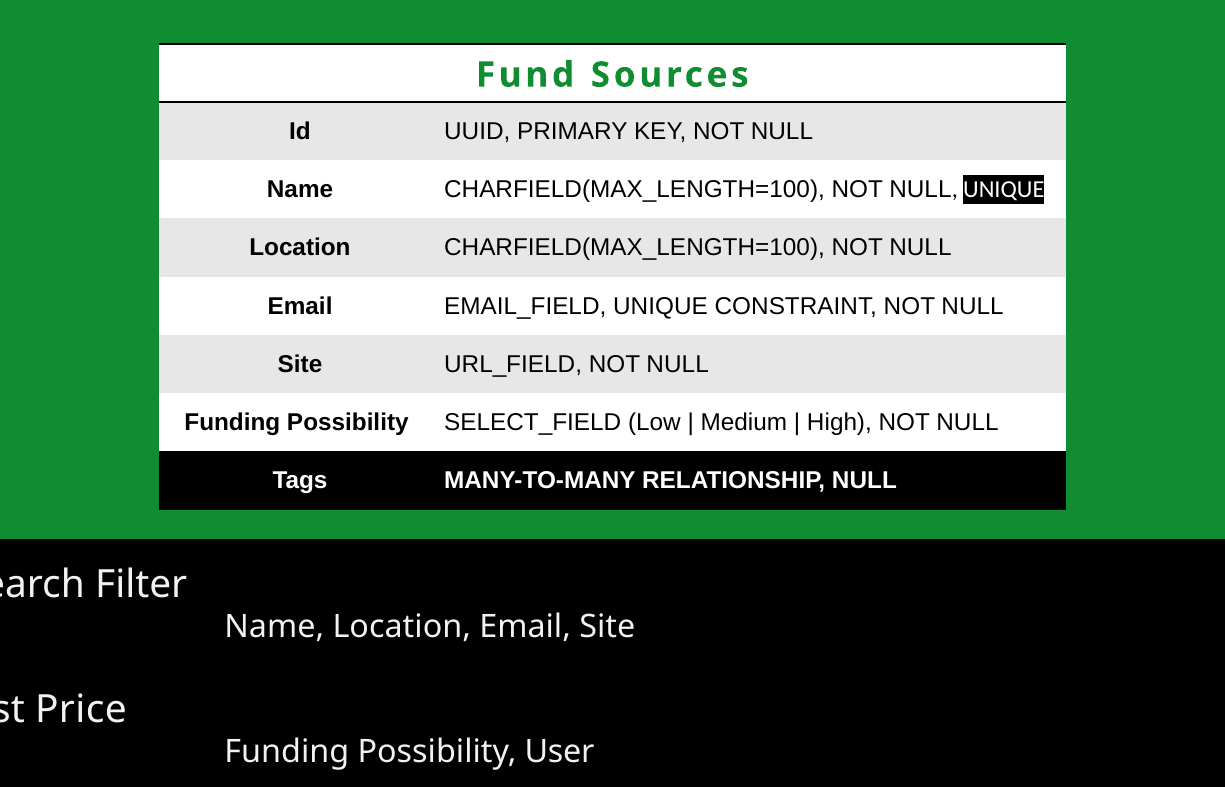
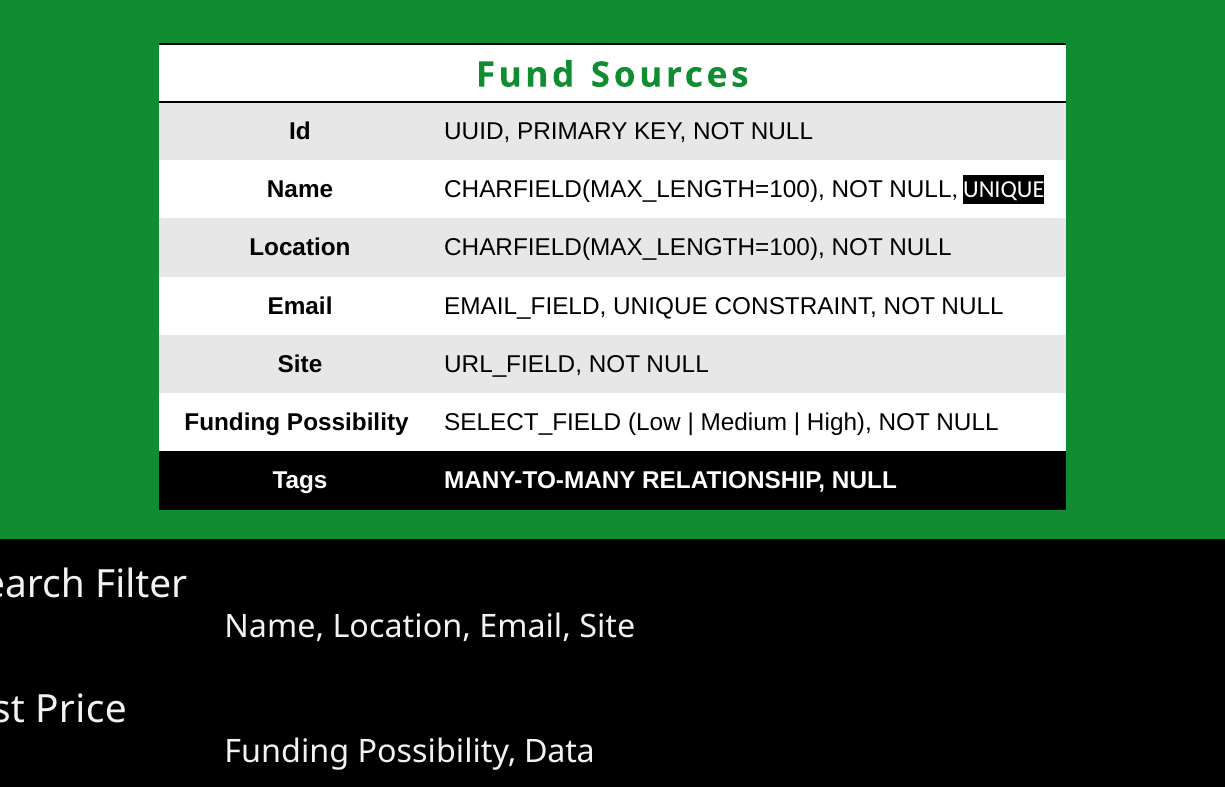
User: User -> Data (559, 752)
